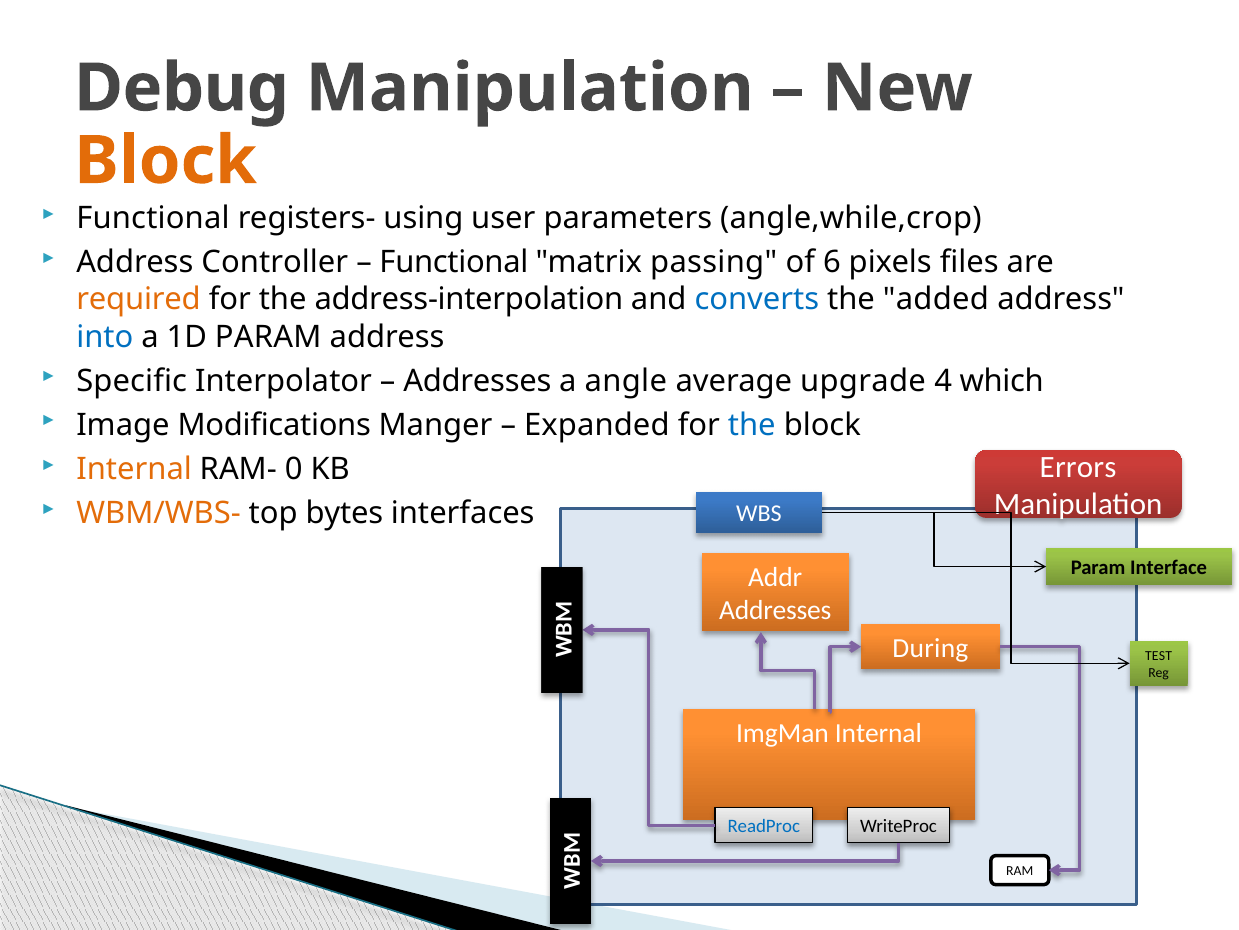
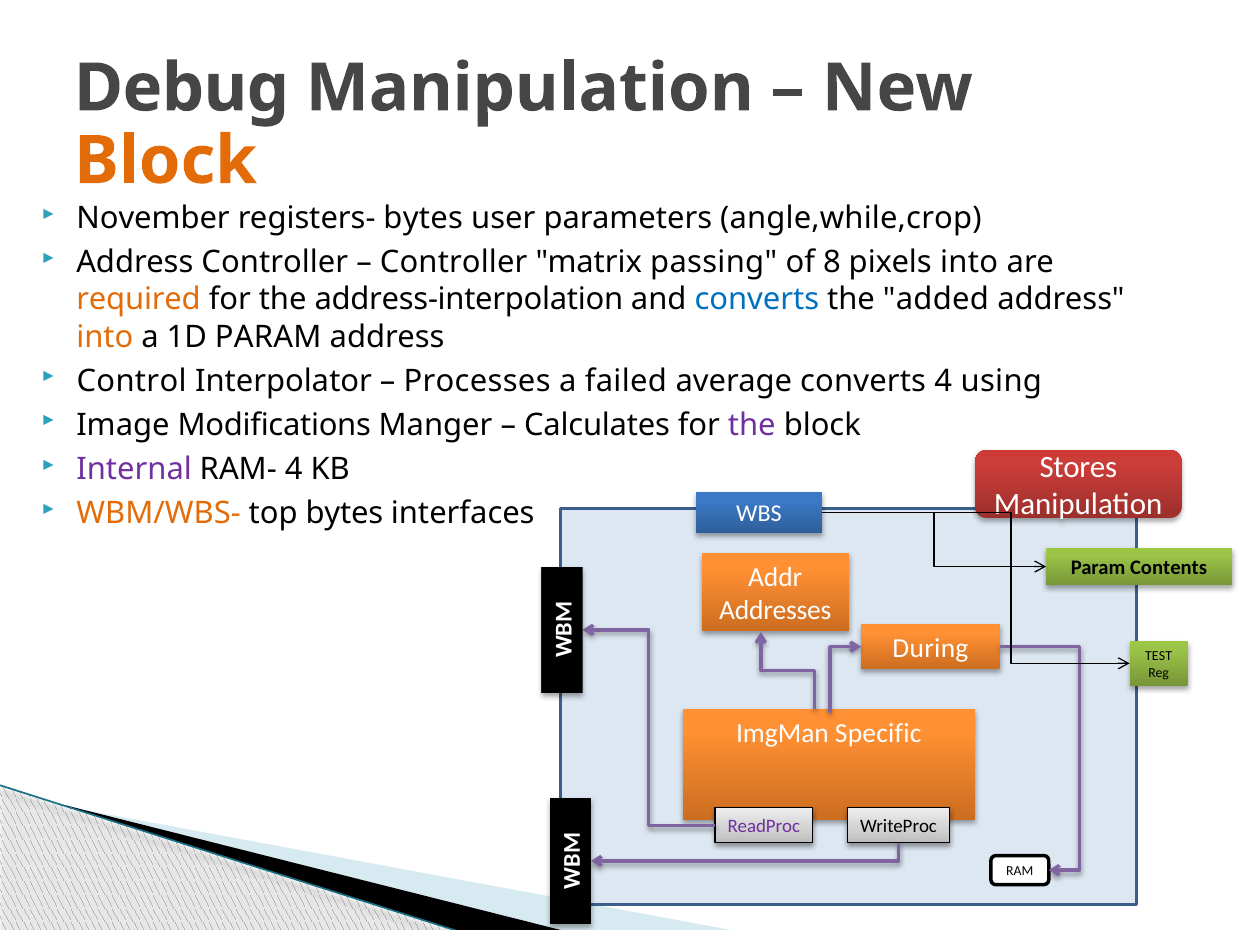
Functional: Functional -> November (153, 218)
registers- using: using -> bytes (423, 218)
Functional: Functional -> Controller (454, 262)
6: 6 -> 8 (832, 262)
pixels files: files -> into (969, 262)
into colour: blue -> orange (105, 337)
Specific: Specific -> Control (132, 381)
Addresses: Addresses -> Processes (477, 381)
angle: angle -> failed (626, 381)
average upgrade: upgrade -> converts (863, 381)
which: which -> using (1001, 381)
Expanded: Expanded -> Calculates (597, 425)
the colour: blue -> purple (752, 425)
Errors: Errors -> Stores (1078, 467)
Internal colour: orange -> purple (134, 469)
RAM- 0: 0 -> 4 (294, 469)
Interface: Interface -> Contents (1169, 568)
ImgMan Internal: Internal -> Specific (878, 733)
ReadProc colour: blue -> purple (764, 826)
